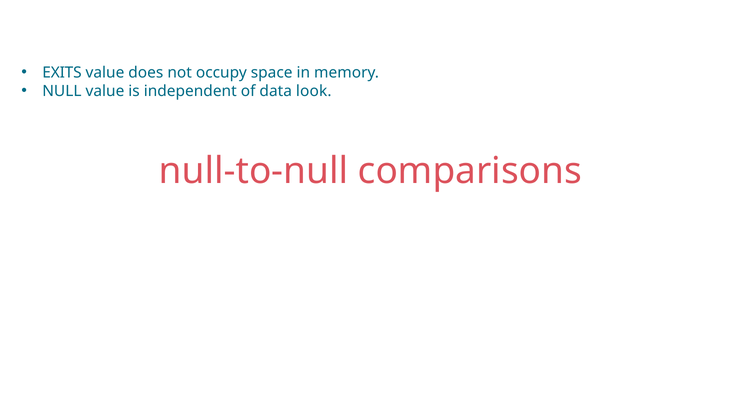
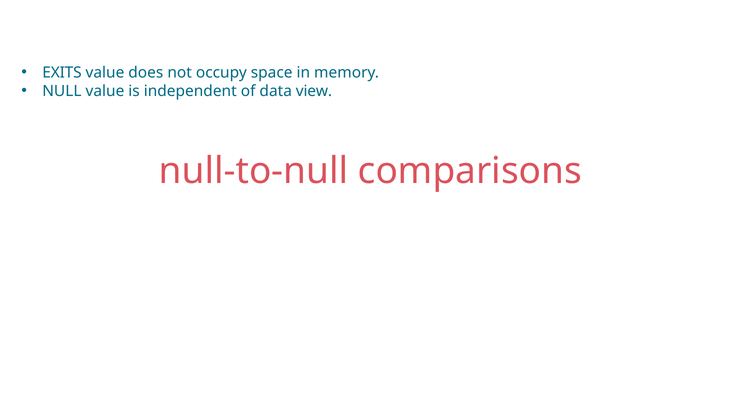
look: look -> view (314, 91)
